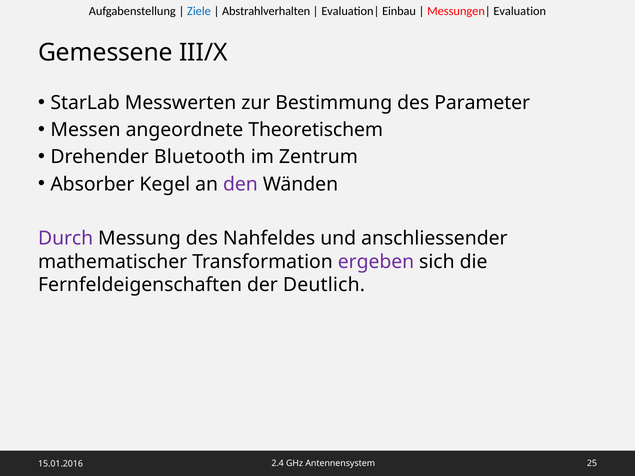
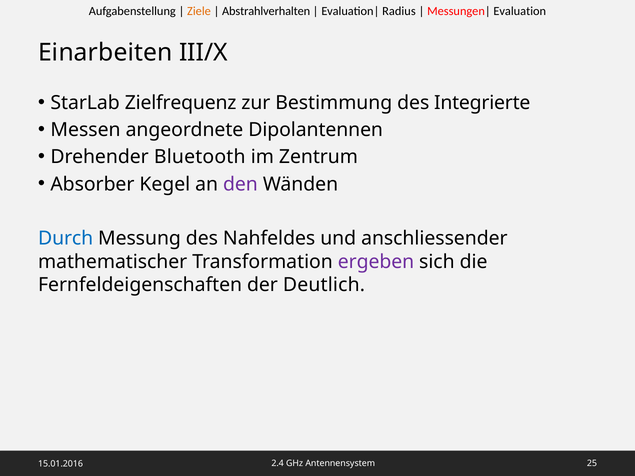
Ziele colour: blue -> orange (199, 11)
Einbau: Einbau -> Radius (399, 11)
Gemessene: Gemessene -> Einarbeiten (105, 53)
Messwerten: Messwerten -> Zielfrequenz (181, 103)
Parameter: Parameter -> Integrierte (482, 103)
Theoretischem: Theoretischem -> Dipolantennen (316, 130)
Durch colour: purple -> blue (66, 239)
